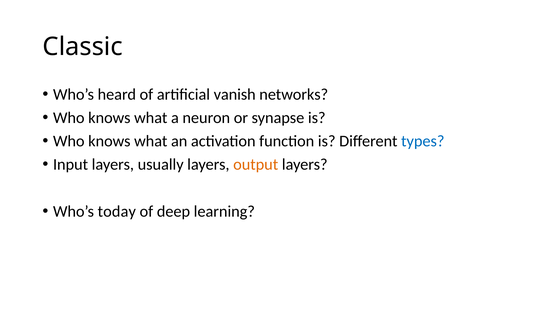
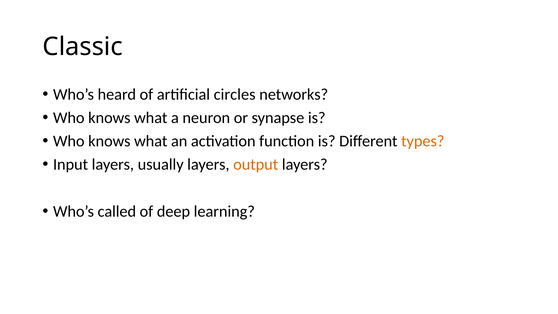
vanish: vanish -> circles (235, 94)
types colour: blue -> orange (423, 141)
today: today -> called (117, 211)
